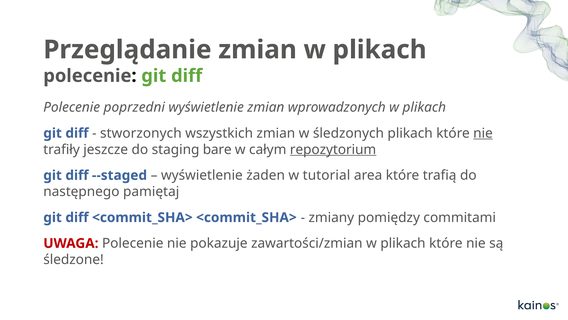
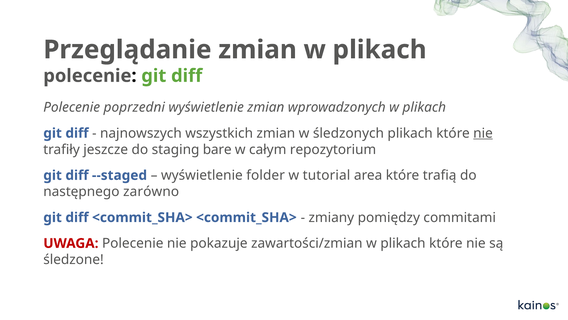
stworzonych: stworzonych -> najnowszych (141, 133)
repozytorium underline: present -> none (333, 149)
żaden: żaden -> folder (266, 175)
pamiętaj: pamiętaj -> zarówno (151, 191)
